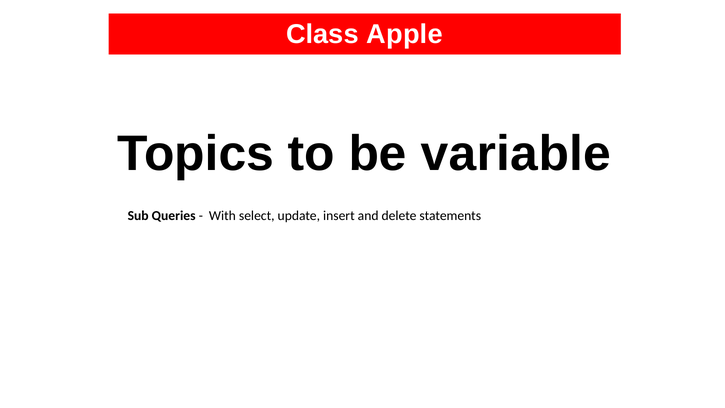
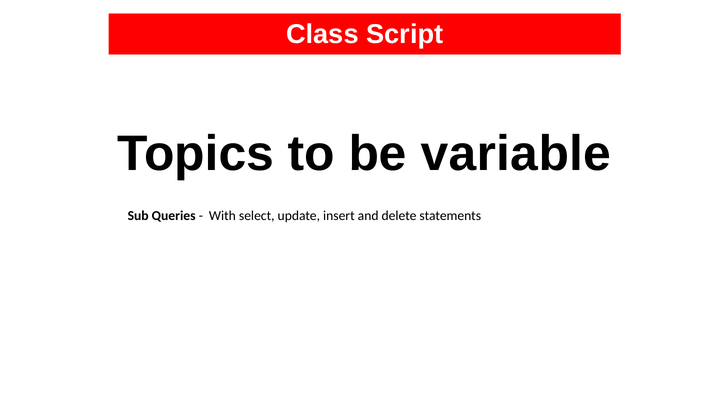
Apple: Apple -> Script (405, 34)
